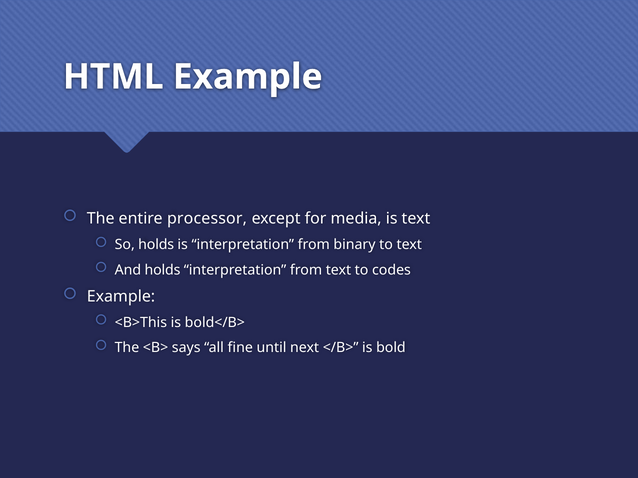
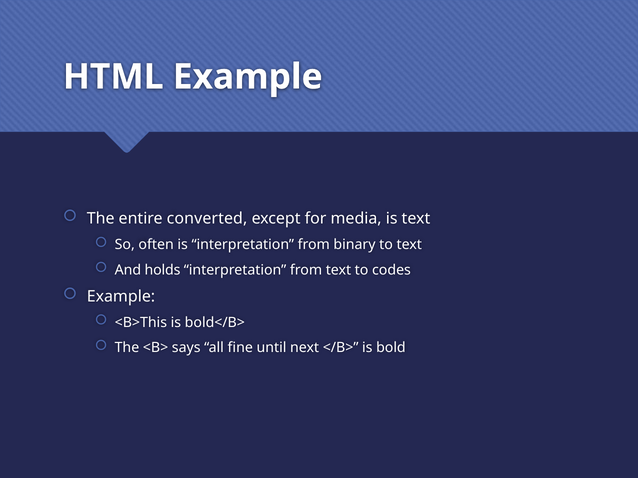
processor: processor -> converted (207, 219)
So holds: holds -> often (156, 245)
